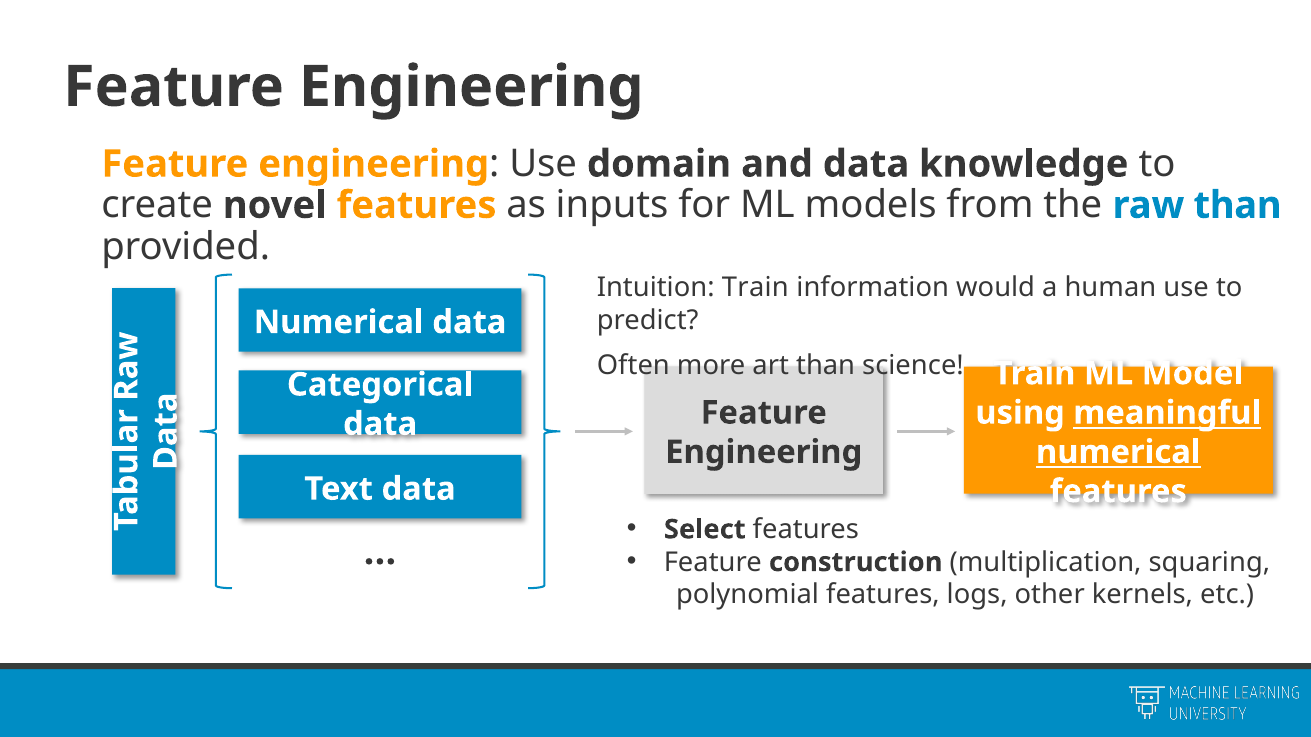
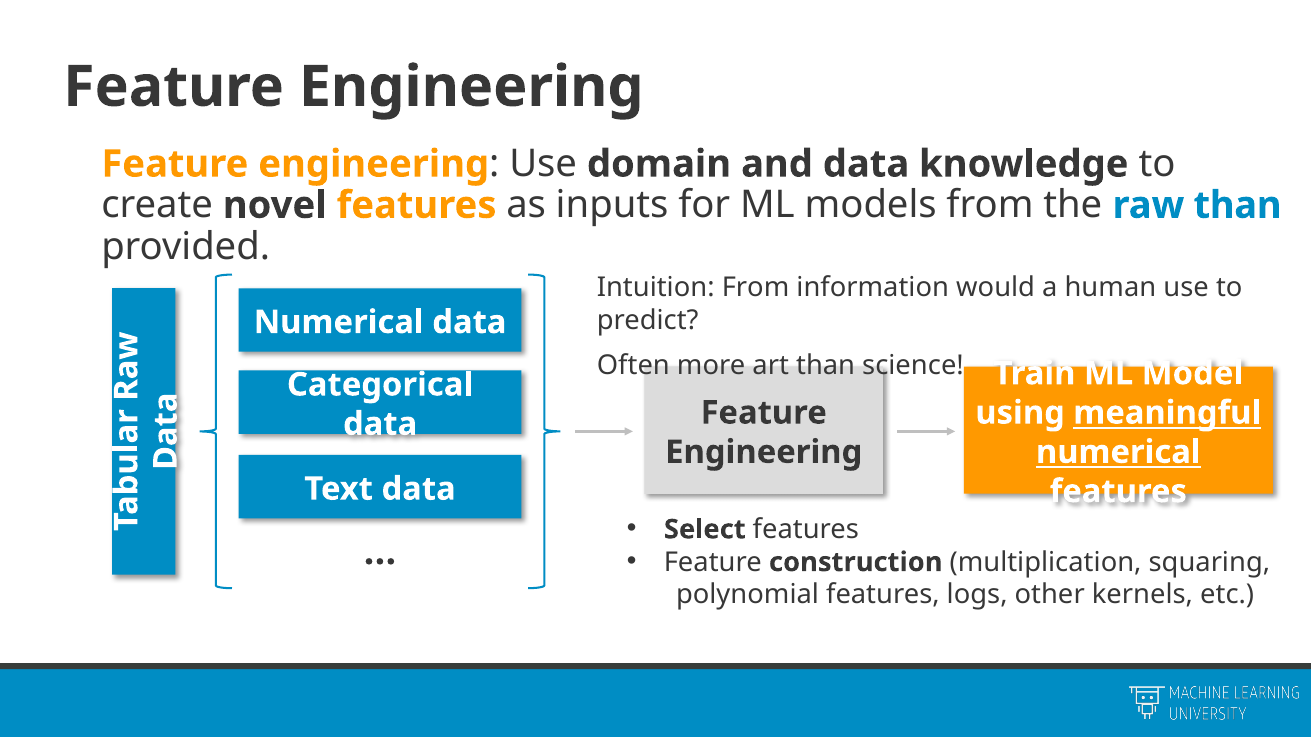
Intuition Train: Train -> From (756, 288)
